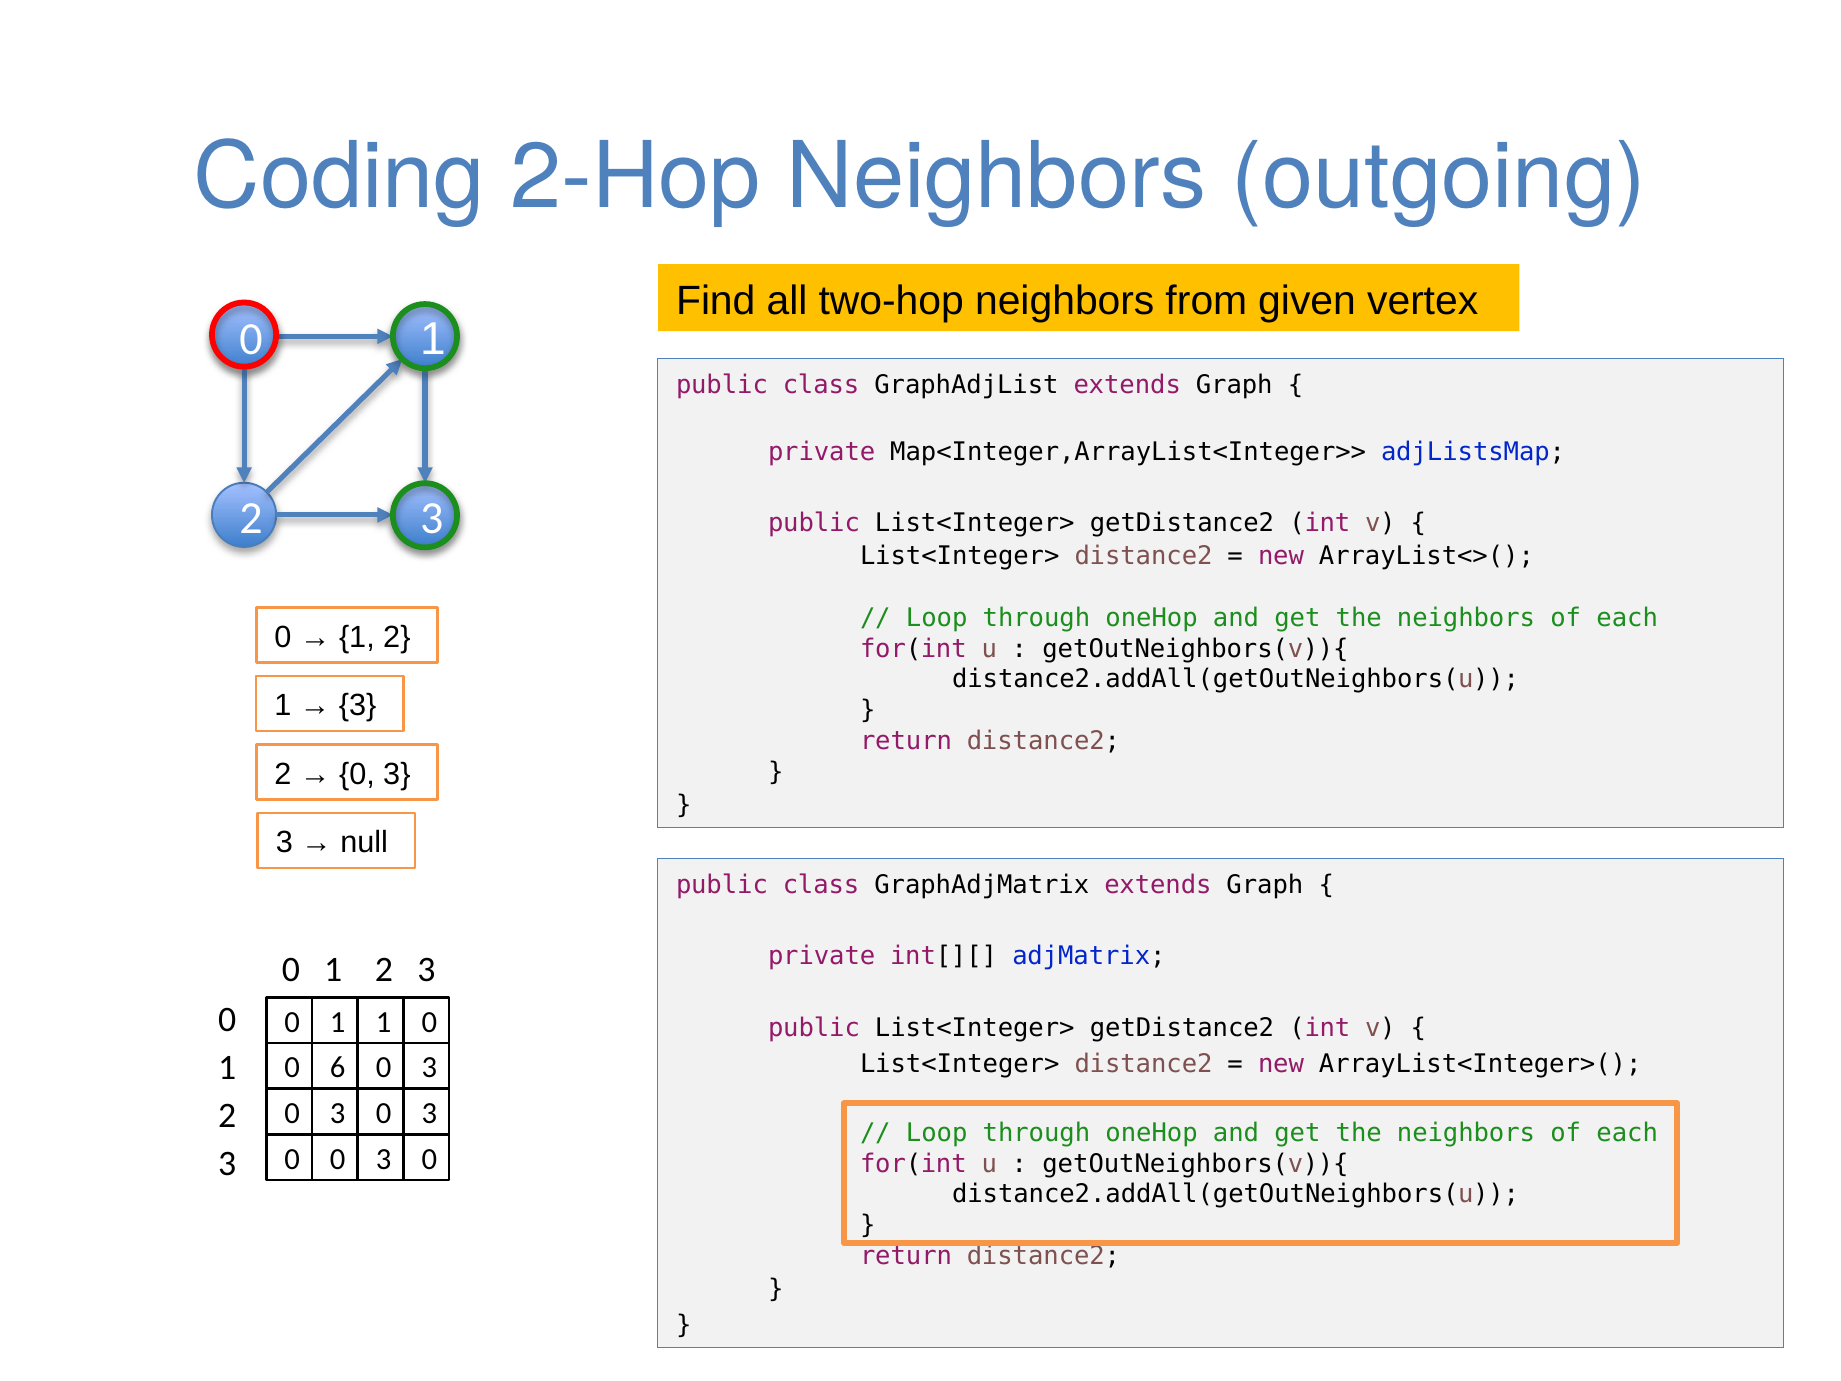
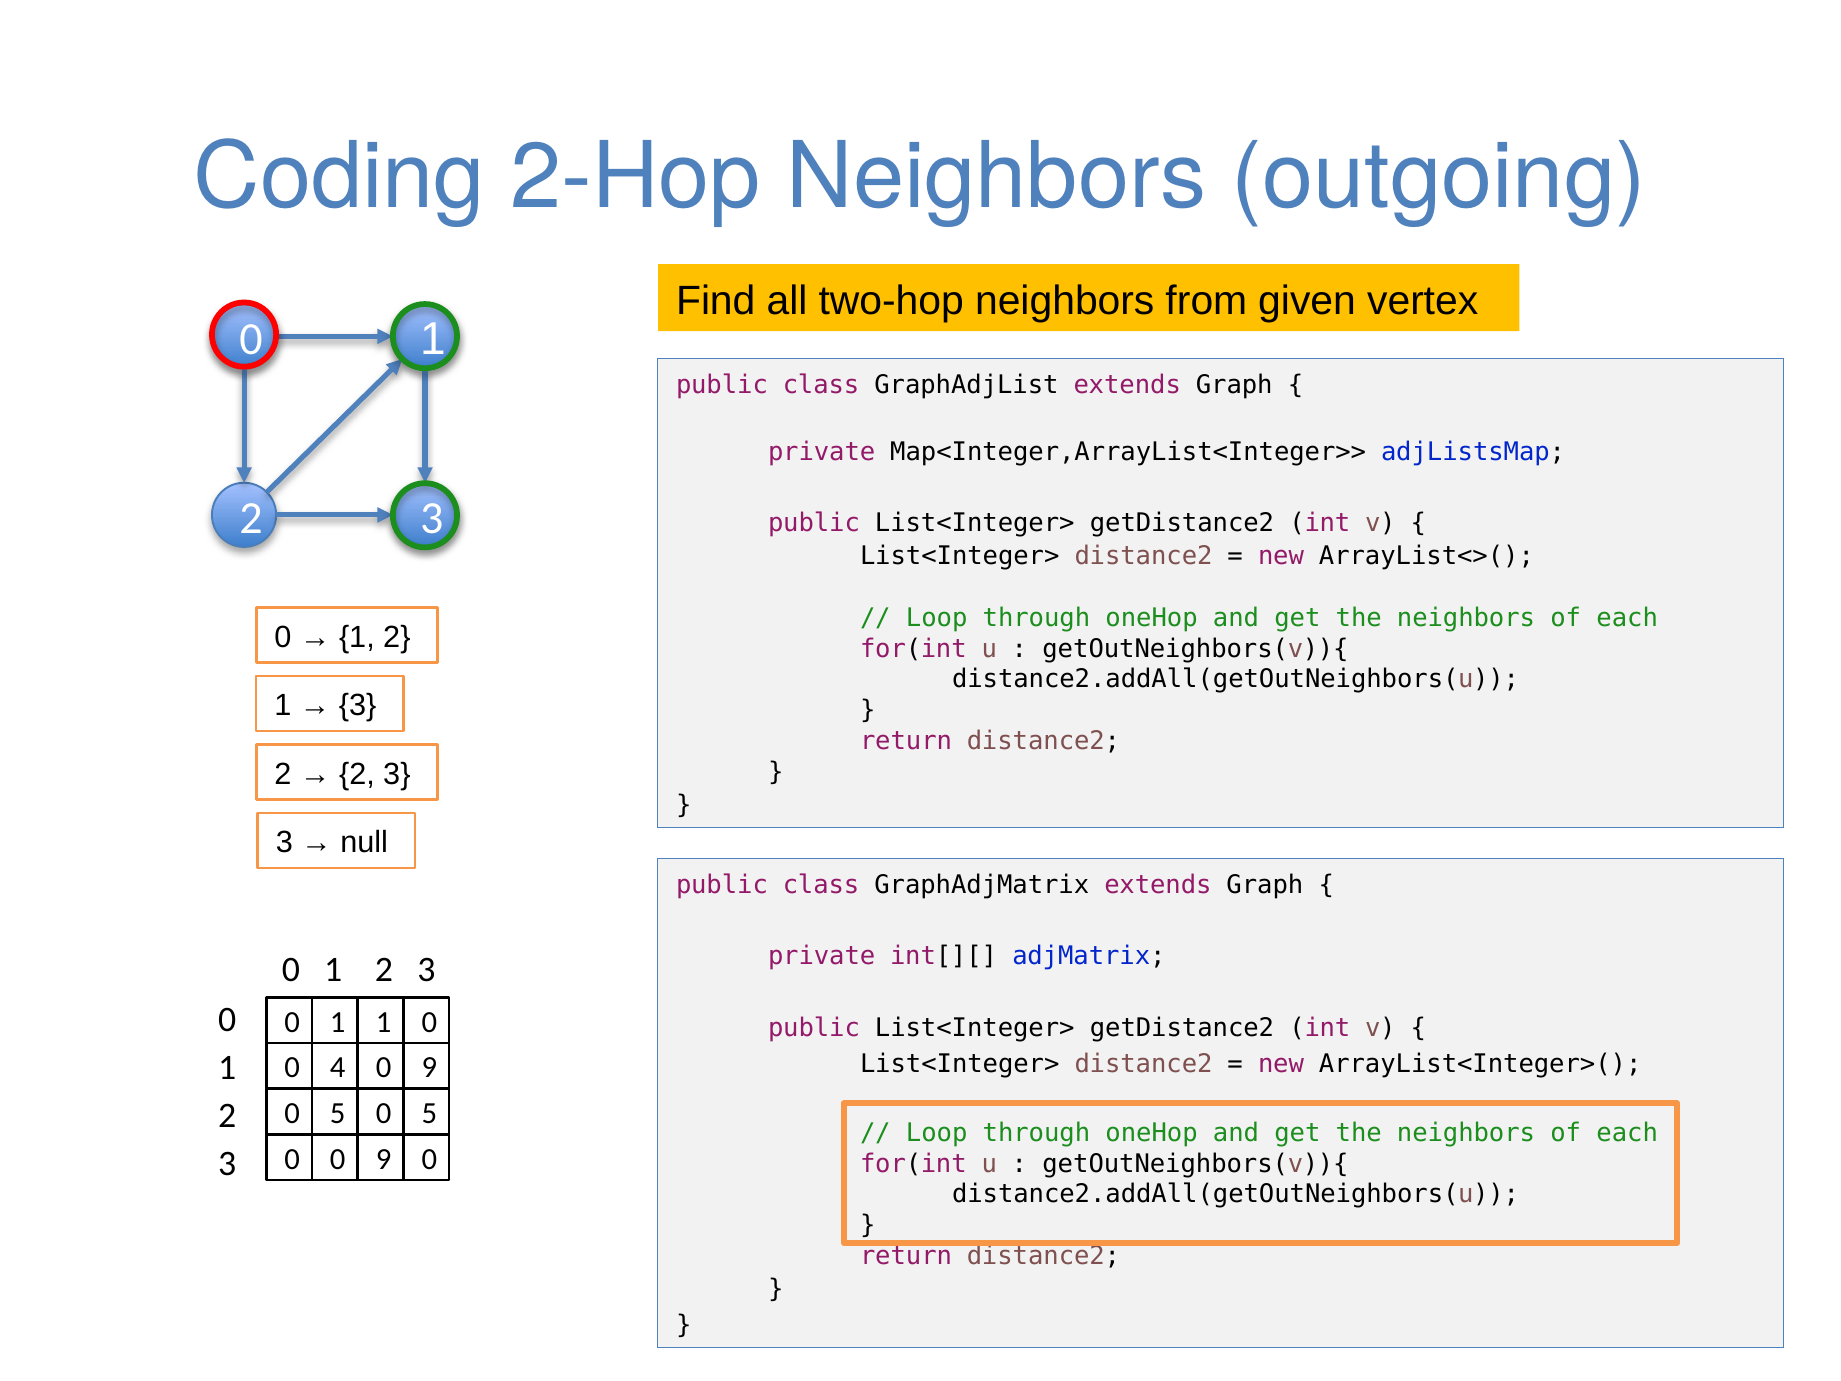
0: 0 -> 2 (357, 774)
6: 6 -> 4 (338, 1068)
3: 3 -> 9 (429, 1068)
3: 3 -> 5 (338, 1114)
3: 3 -> 5 (429, 1114)
0 0 3: 3 -> 9 (384, 1159)
